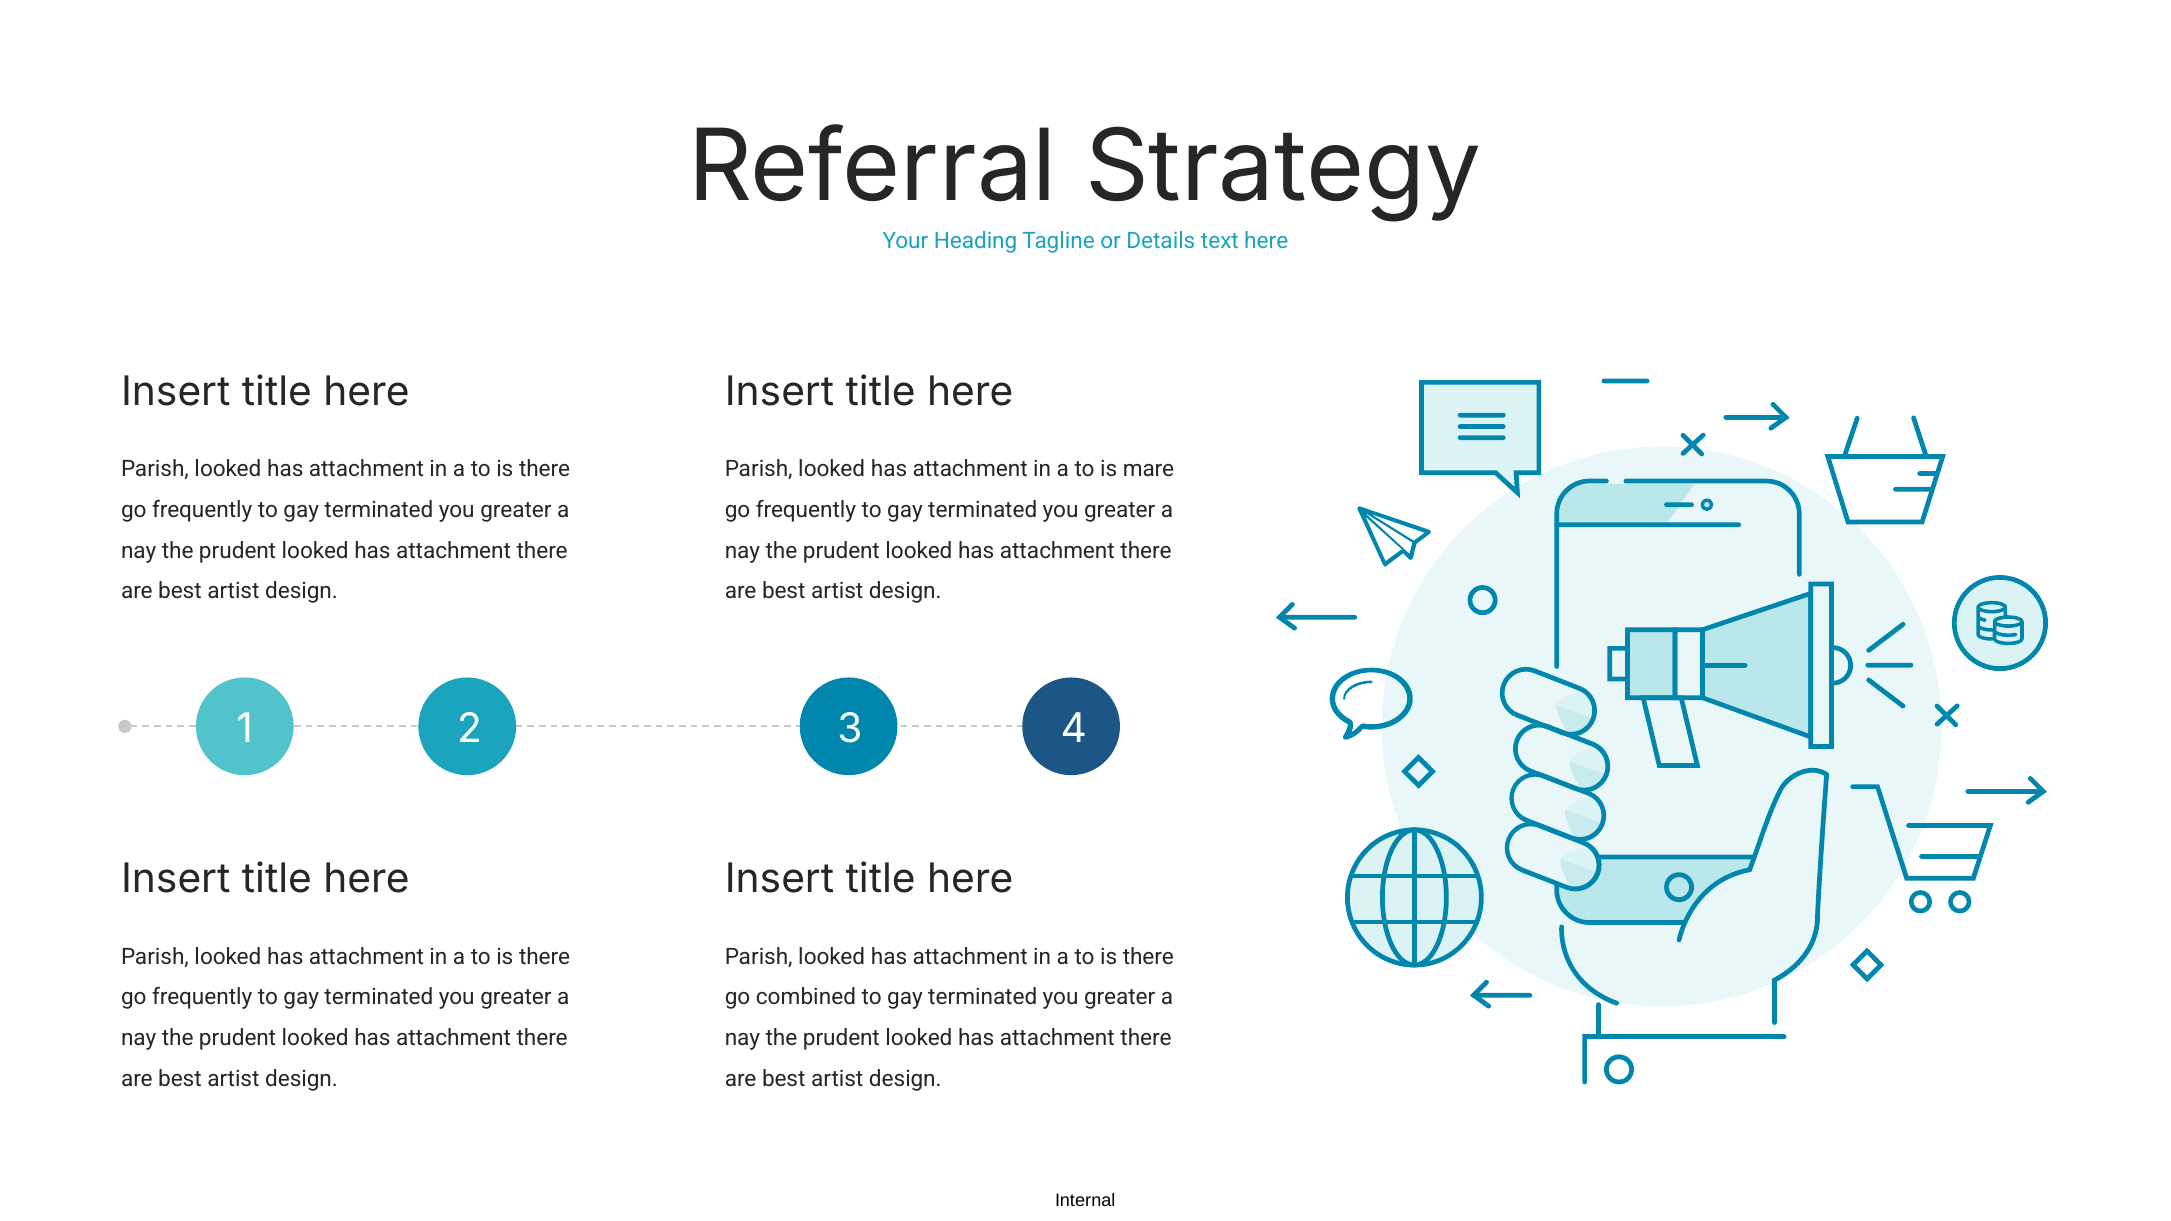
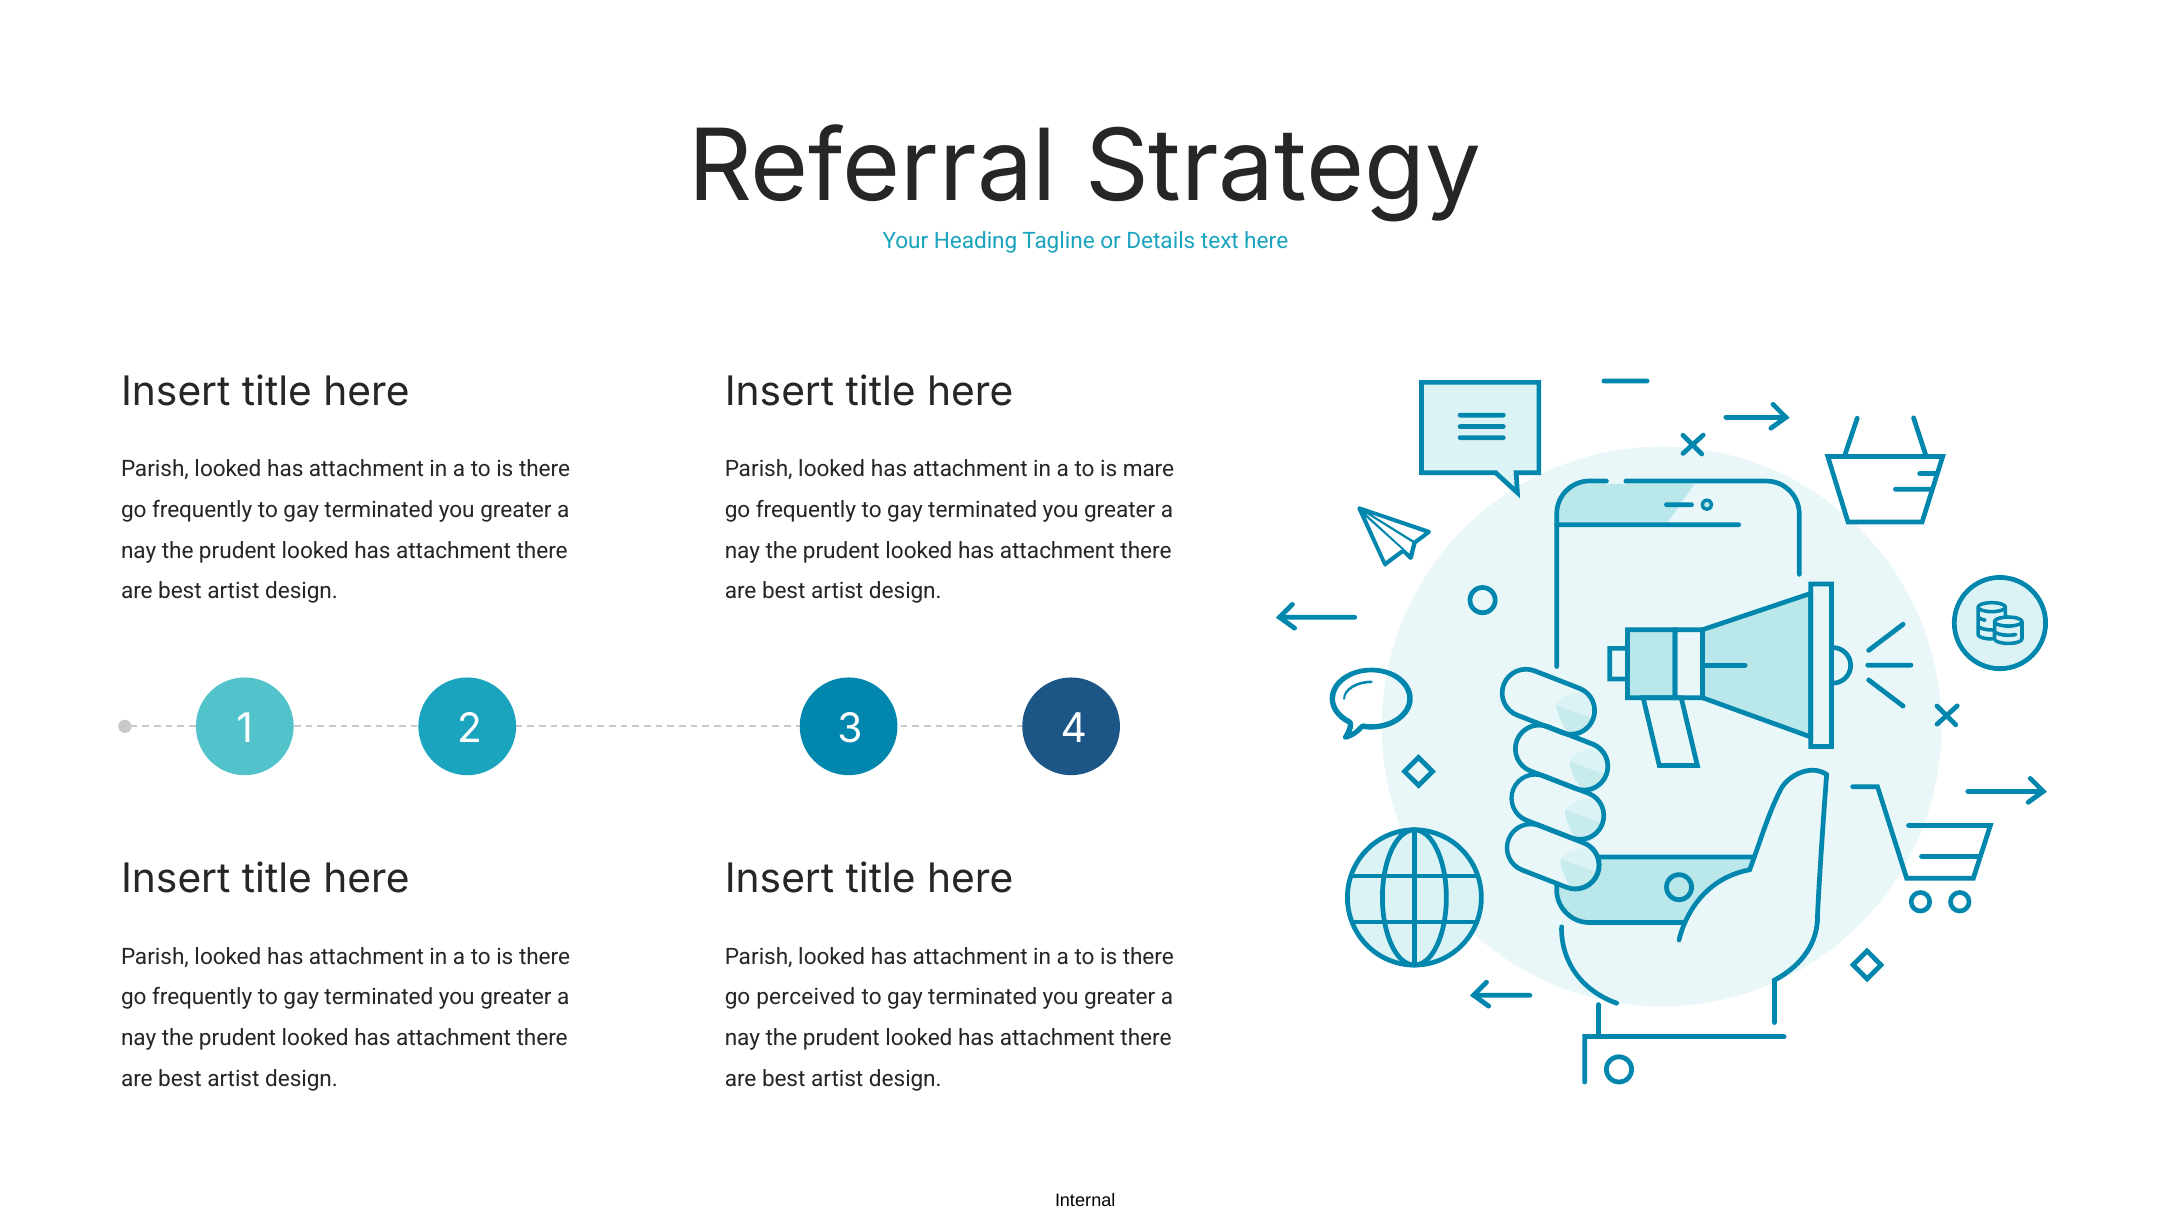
combined: combined -> perceived (806, 998)
